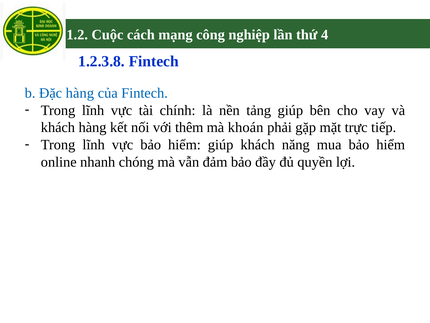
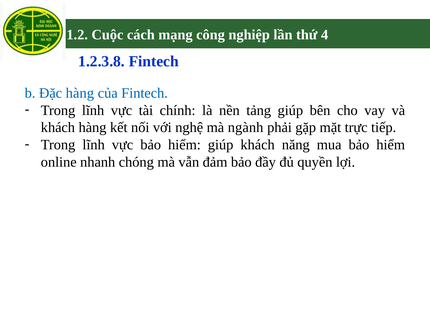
thêm: thêm -> nghệ (189, 127)
khoán: khoán -> ngành (246, 127)
